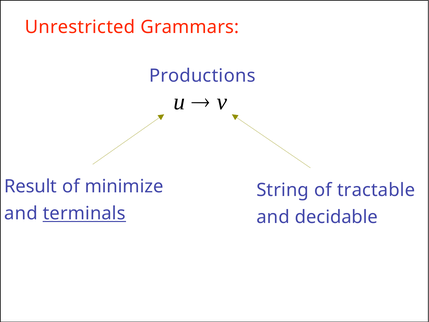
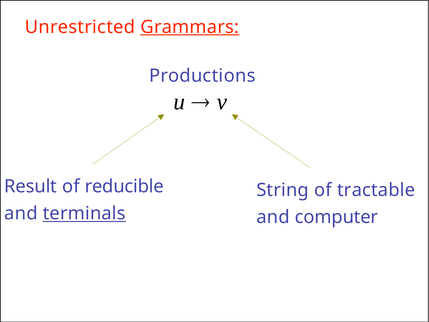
Grammars underline: none -> present (190, 27)
minimize: minimize -> reducible (124, 186)
decidable: decidable -> computer (337, 217)
